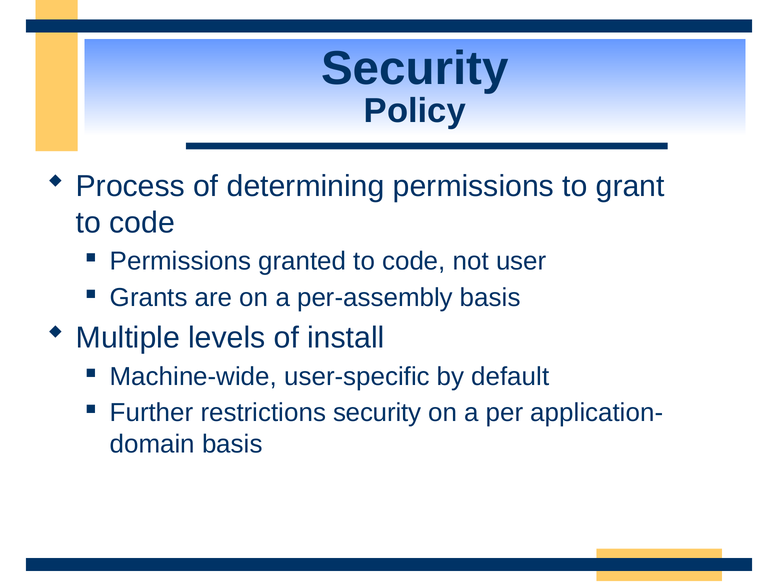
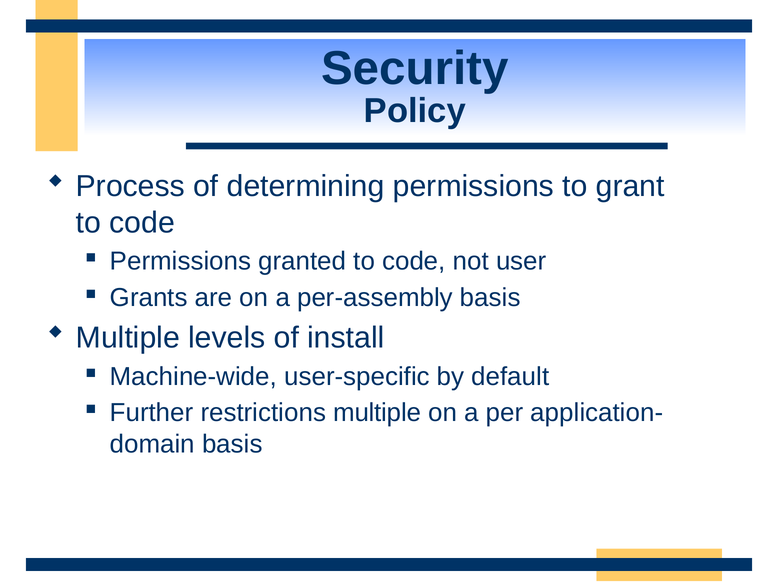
restrictions security: security -> multiple (377, 412)
